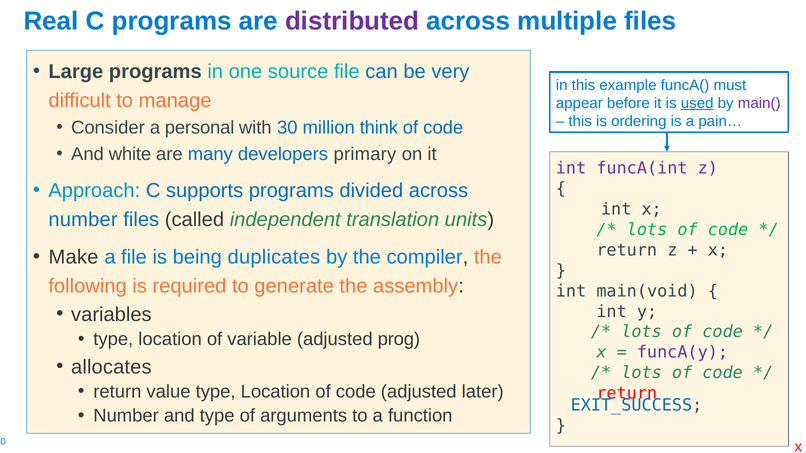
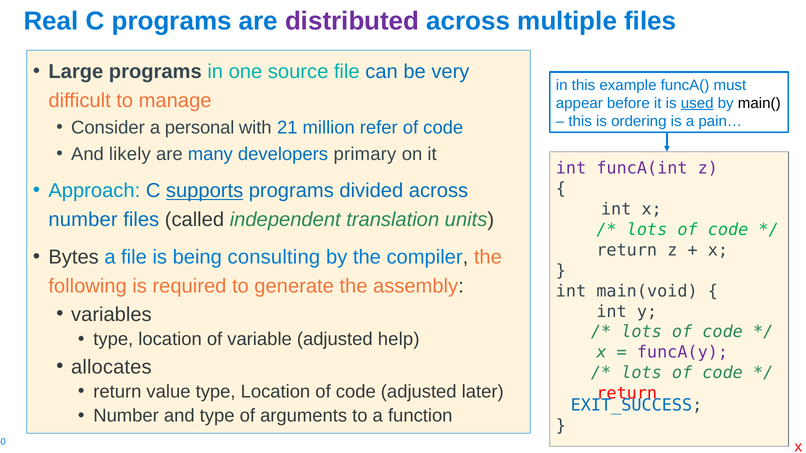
main( colour: purple -> black (759, 103)
30: 30 -> 21 (287, 128)
think: think -> refer (379, 128)
white: white -> likely (130, 154)
supports underline: none -> present (205, 191)
Make: Make -> Bytes (74, 257)
duplicates: duplicates -> consulting (274, 257)
prog: prog -> help (399, 339)
